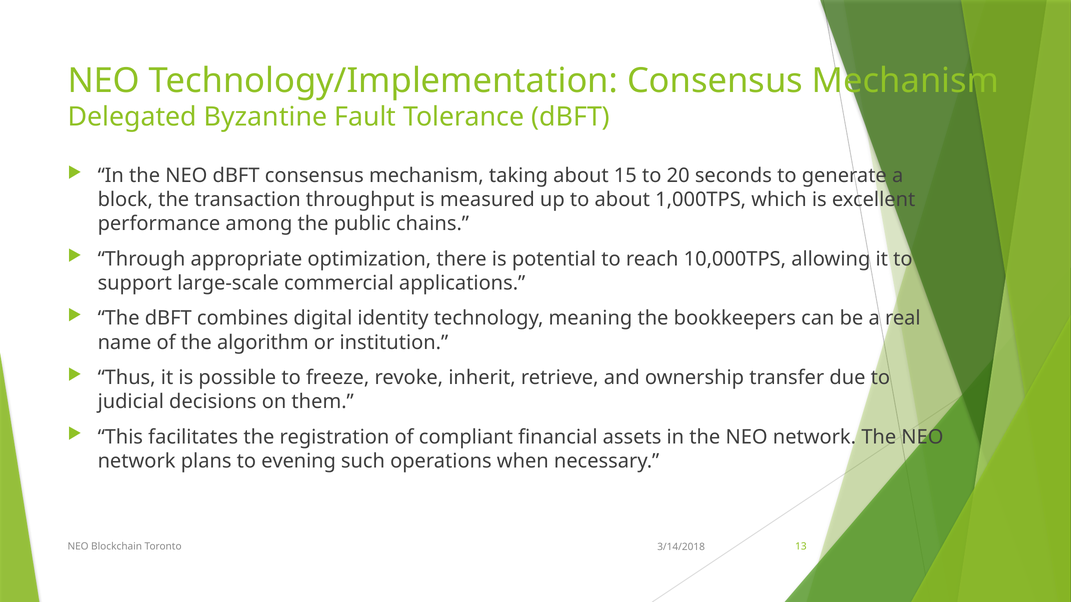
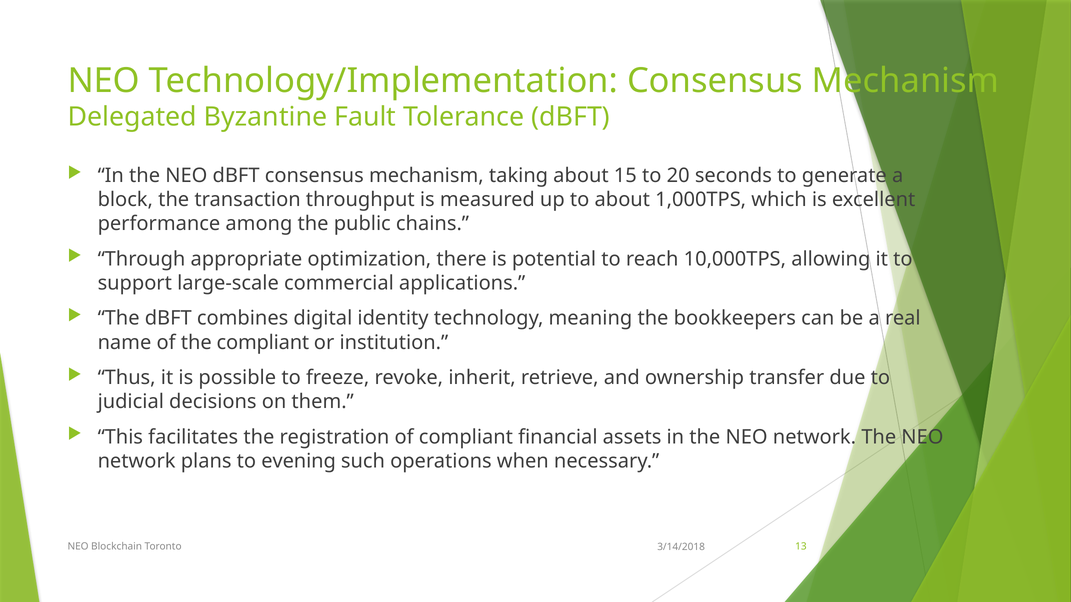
the algorithm: algorithm -> compliant (263, 343)
